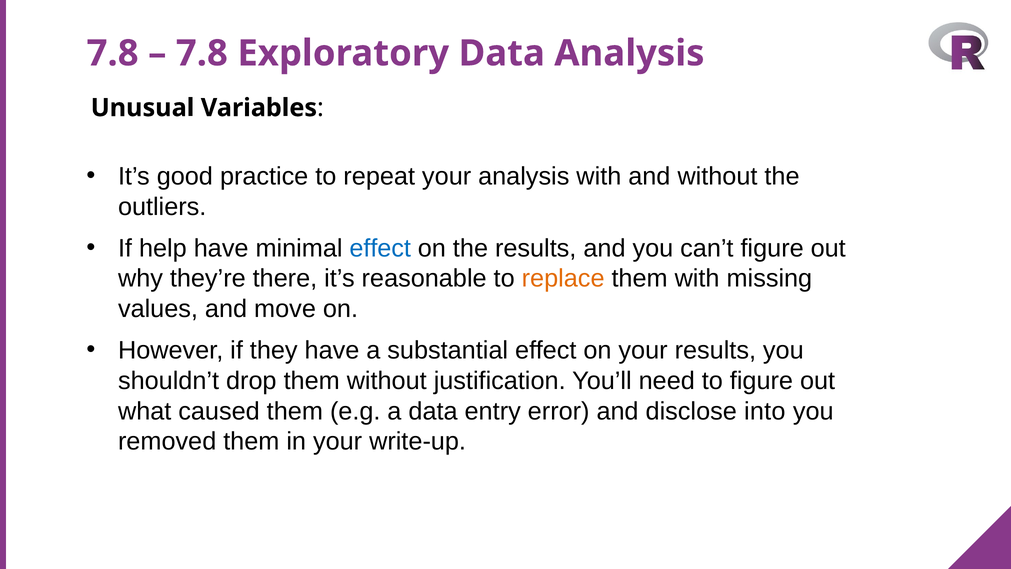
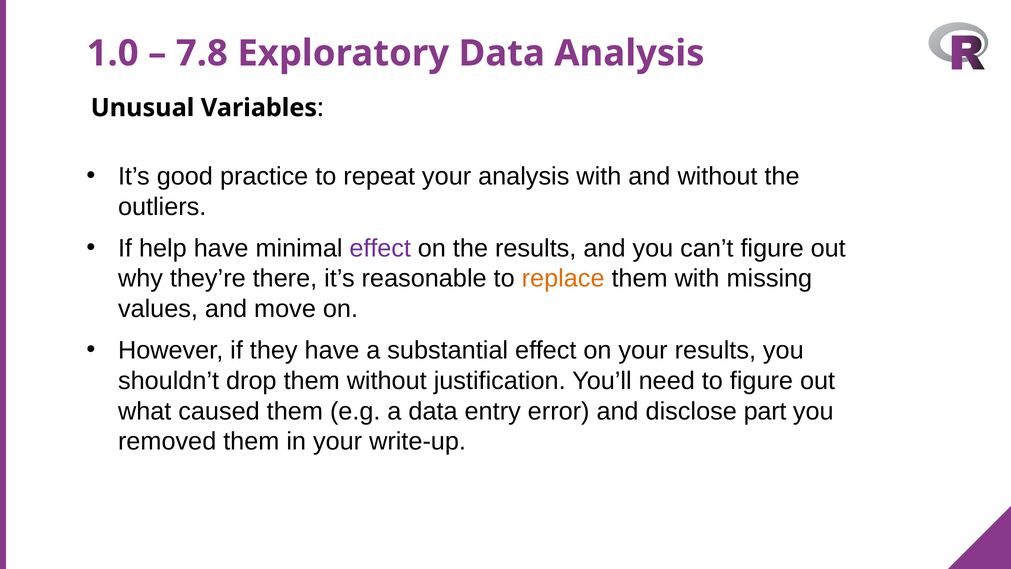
7.8: 7.8 -> 1.0 (113, 53)
effect colour: blue -> purple (380, 248)
into: into -> part (765, 411)
